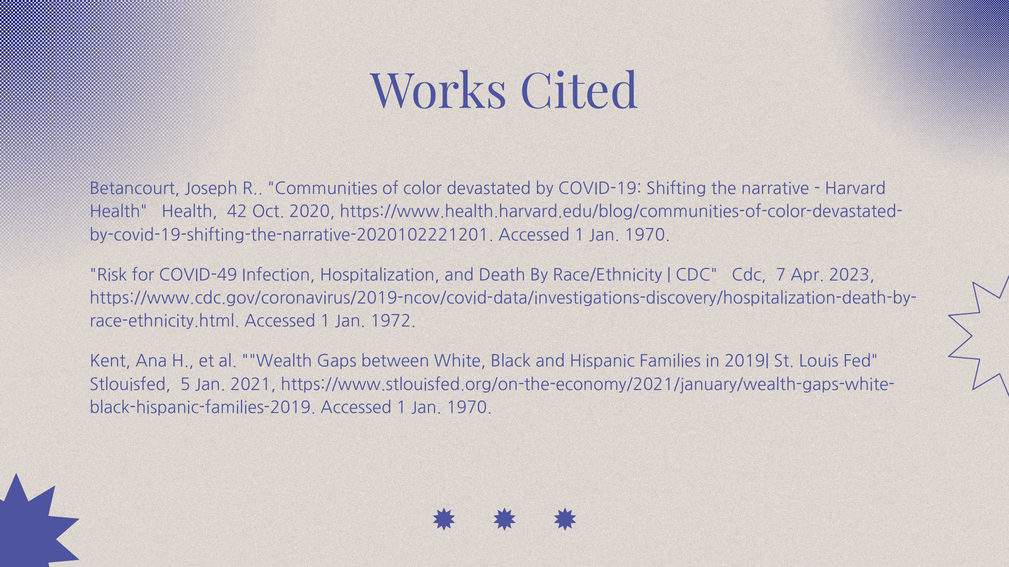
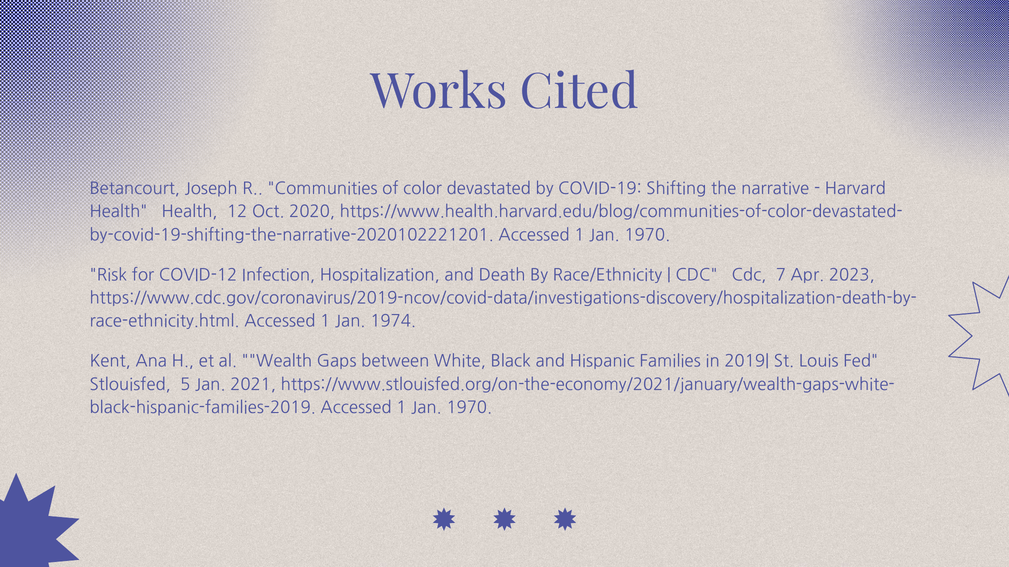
42: 42 -> 12 (237, 212)
COVID-49: COVID-49 -> COVID-12 (198, 275)
1972: 1972 -> 1974 (393, 322)
